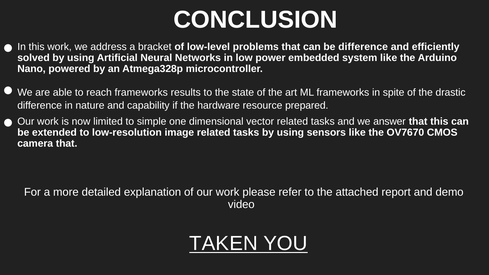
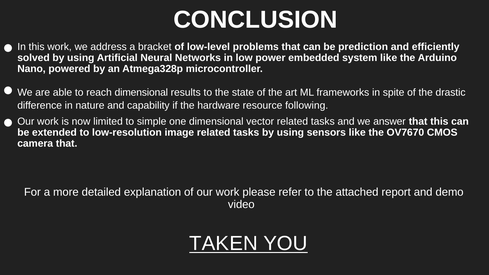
be difference: difference -> prediction (363, 47)
reach frameworks: frameworks -> dimensional (141, 92)
prepared: prepared -> following (307, 105)
